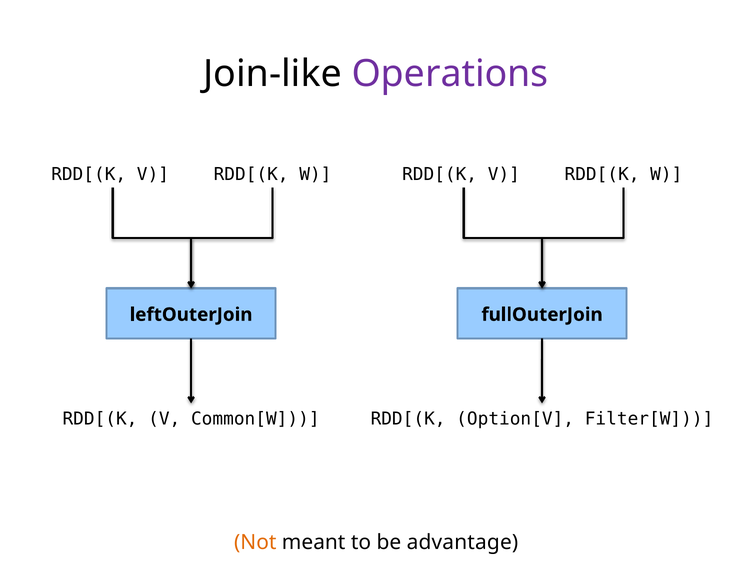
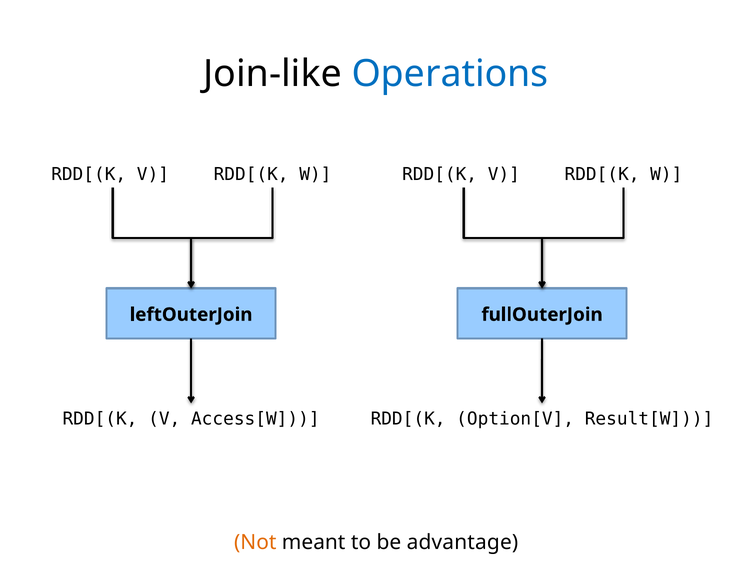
Operations colour: purple -> blue (450, 74)
Common[W: Common[W -> Access[W (255, 419)
Filter[W: Filter[W -> Result[W (649, 419)
